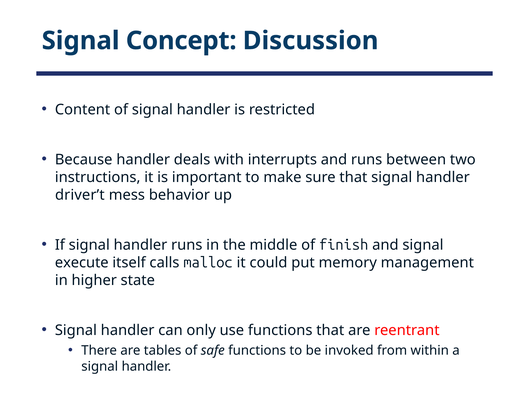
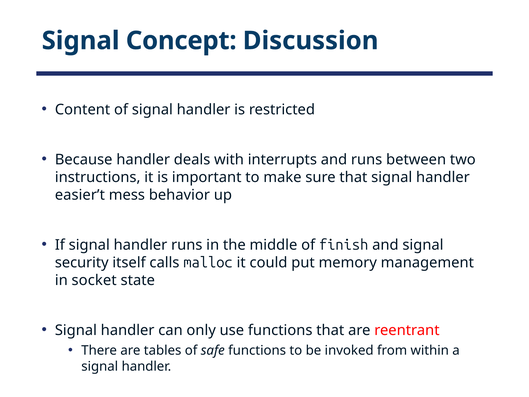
driver’t: driver’t -> easier’t (80, 195)
execute: execute -> security (82, 262)
higher: higher -> socket (94, 280)
